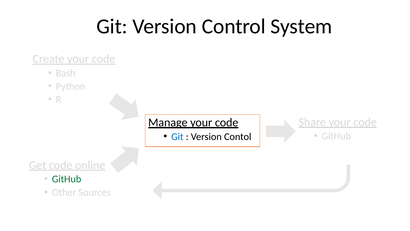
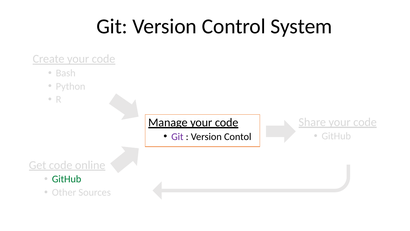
Git colour: blue -> purple (177, 136)
